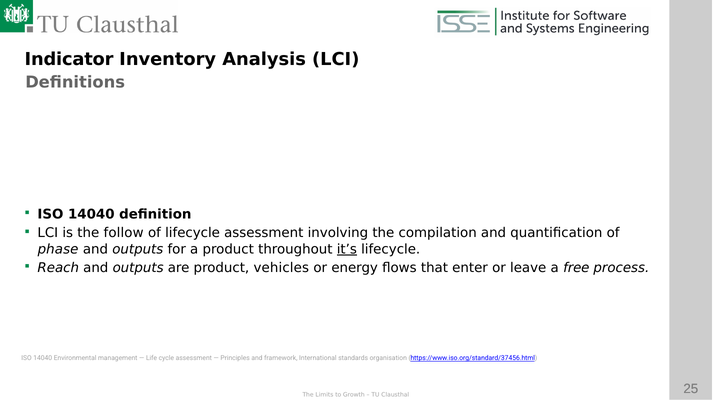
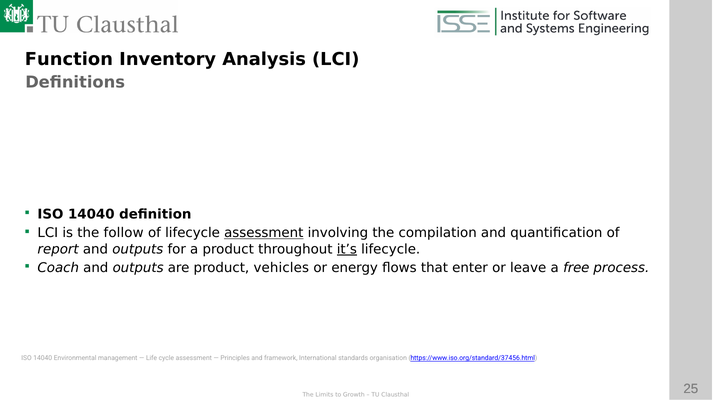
Indicator: Indicator -> Function (69, 59)
assessment underline: none -> present (264, 233)
phase: phase -> report (58, 249)
Reach: Reach -> Coach (58, 268)
